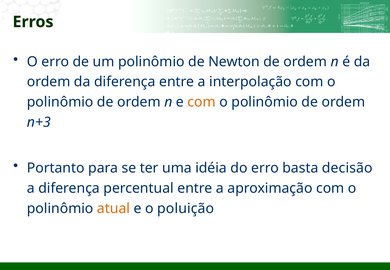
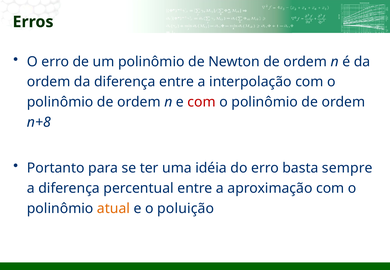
com colour: orange -> red (202, 102)
n+3: n+3 -> n+8 (39, 122)
decisão: decisão -> sempre (347, 168)
